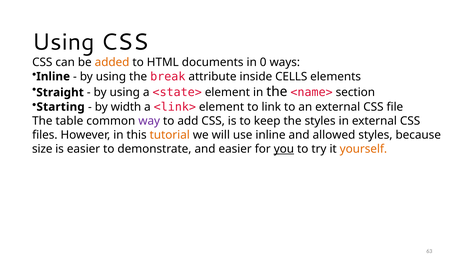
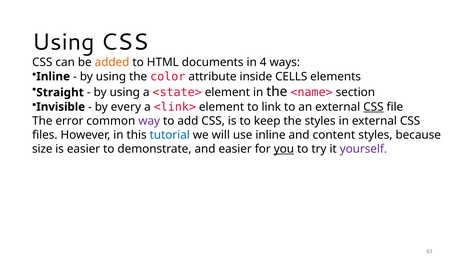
0: 0 -> 4 (263, 63)
break: break -> color (168, 77)
Starting: Starting -> Invisible (61, 107)
width: width -> every (126, 107)
CSS underline: none -> present (373, 107)
table: table -> error (69, 121)
tutorial colour: orange -> blue (170, 135)
allowed: allowed -> content (334, 135)
yourself colour: orange -> purple (363, 149)
